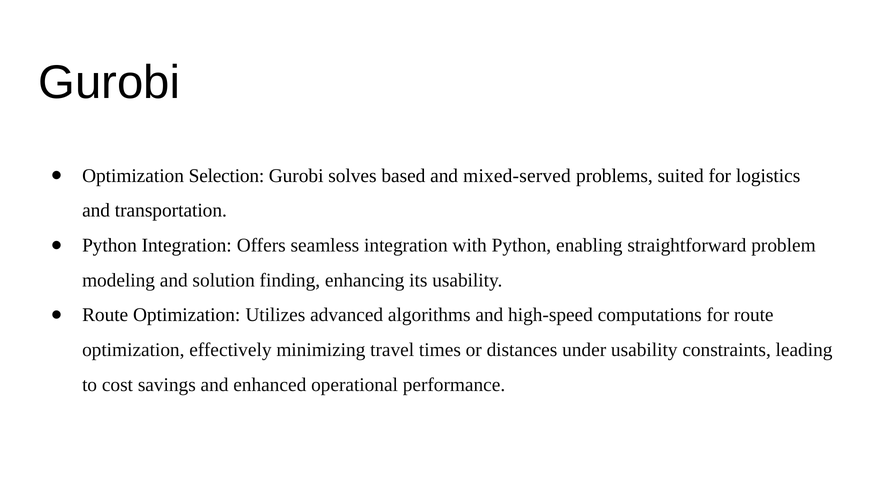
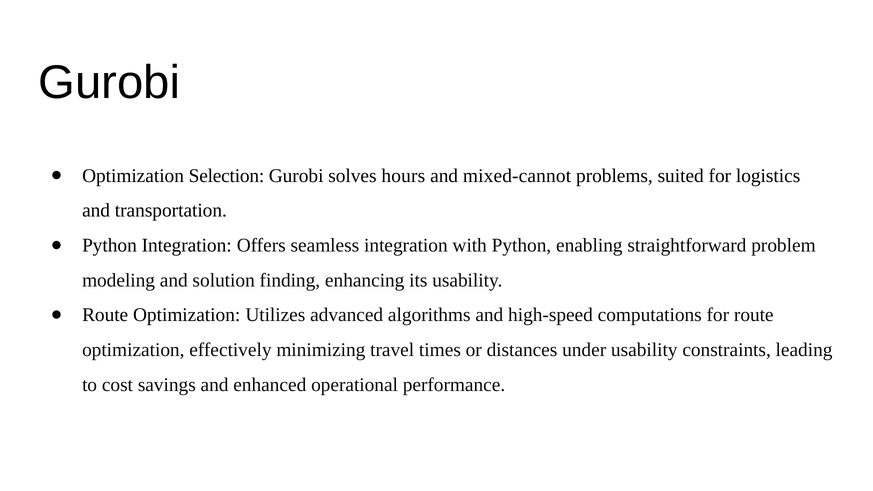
based: based -> hours (403, 176)
mixed-served: mixed-served -> mixed-cannot (517, 176)
